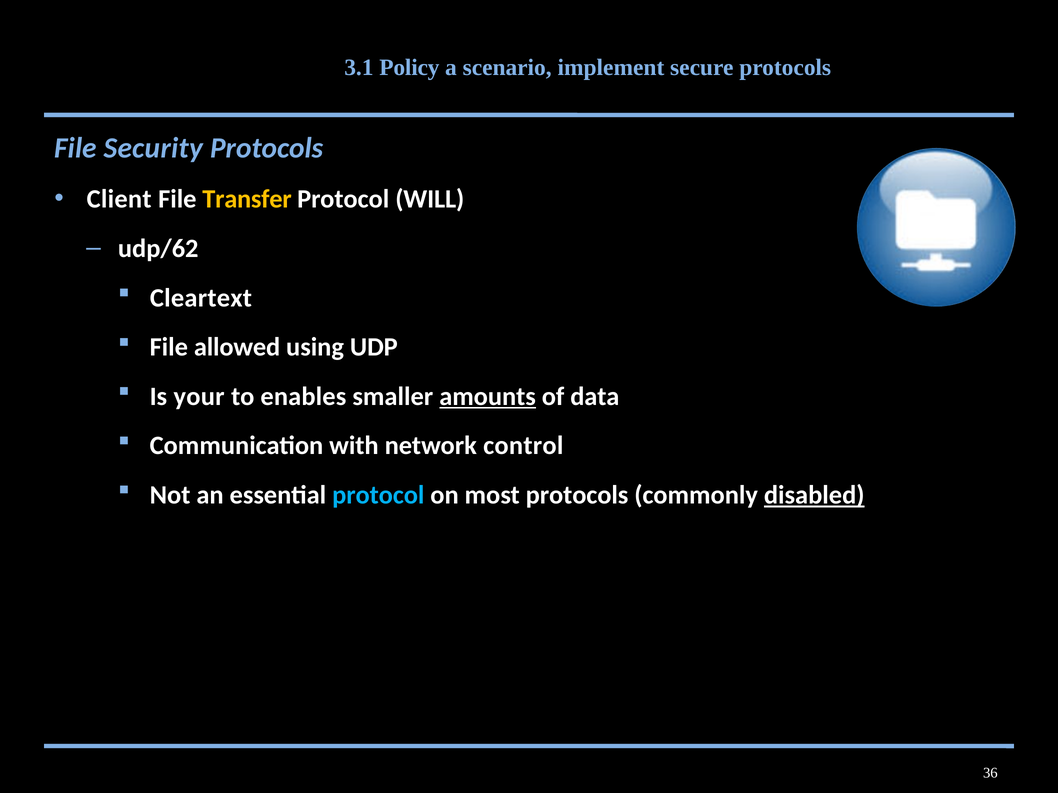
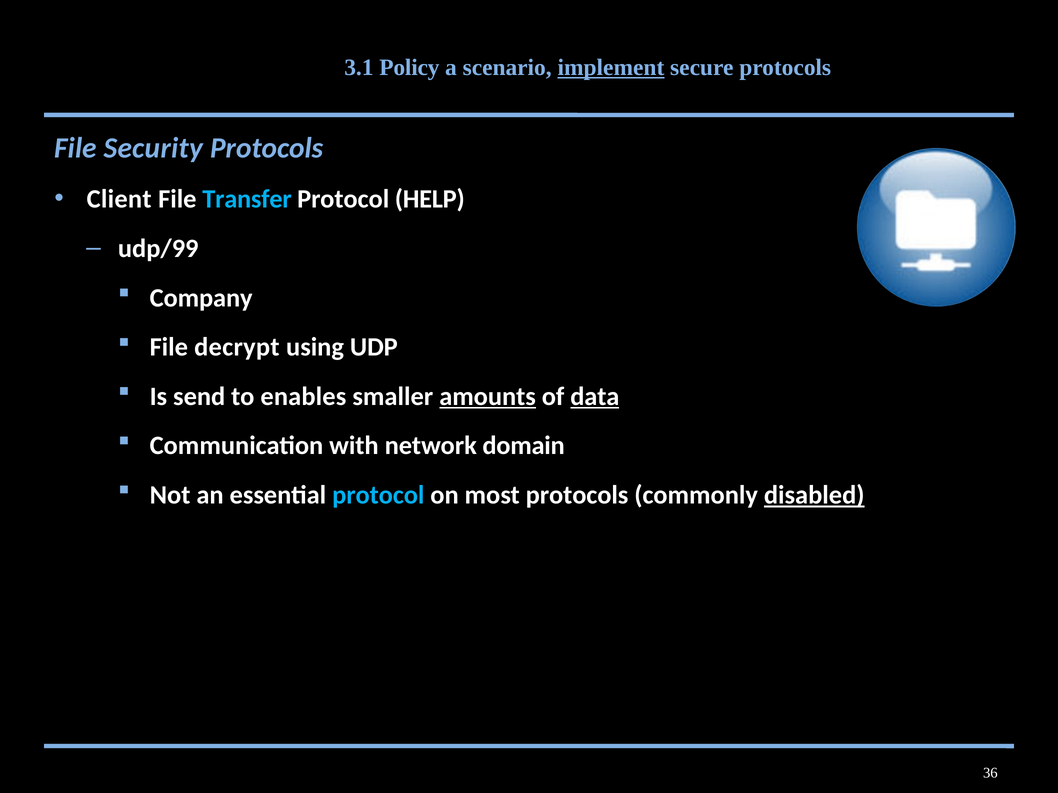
implement underline: none -> present (611, 68)
Transfer colour: yellow -> light blue (247, 199)
WILL: WILL -> HELP (430, 199)
udp/62: udp/62 -> udp/99 (158, 249)
Cleartext: Cleartext -> Company (201, 298)
allowed: allowed -> decrypt (237, 347)
your: your -> send (199, 397)
data underline: none -> present (595, 397)
control: control -> domain (524, 446)
